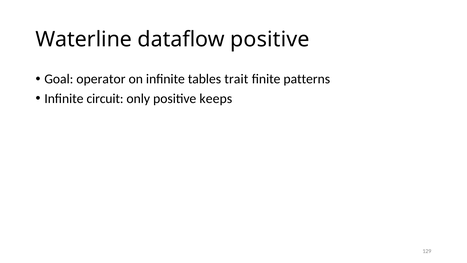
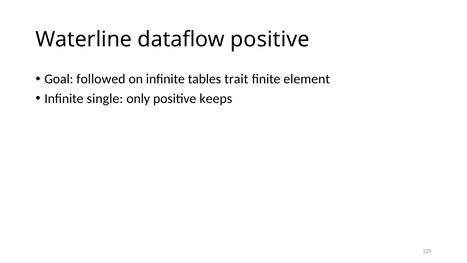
operator: operator -> followed (101, 79)
patterns: patterns -> element (307, 79)
circuit: circuit -> single (105, 99)
